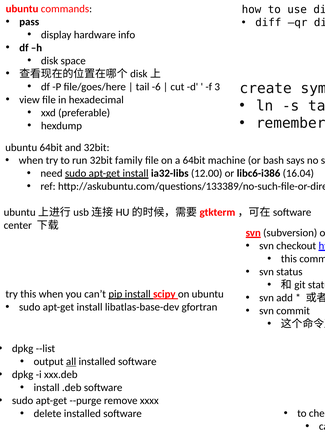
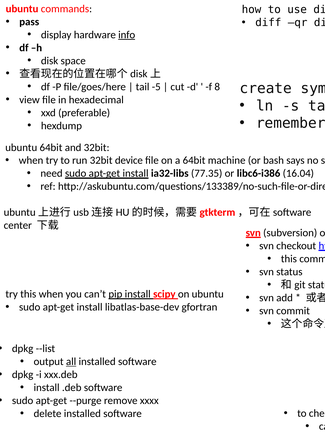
info underline: none -> present (127, 35)
-6: -6 -> -5 (156, 87)
3: 3 -> 8 (217, 87)
family: family -> device (129, 161)
12.00: 12.00 -> 77.35 (207, 174)
